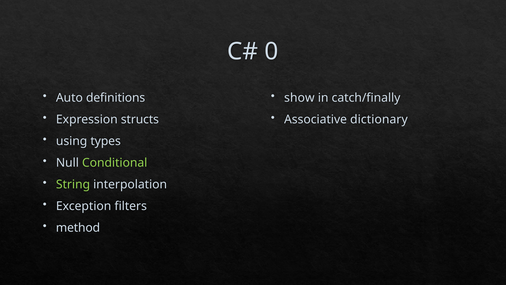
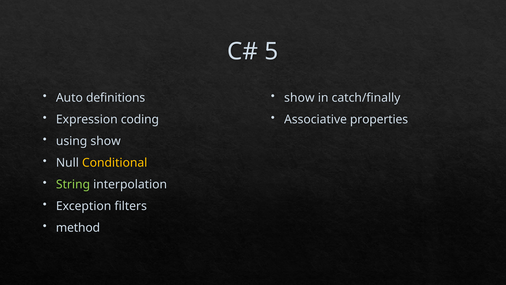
0: 0 -> 5 (271, 51)
structs: structs -> coding (140, 119)
dictionary: dictionary -> properties (379, 119)
using types: types -> show (106, 141)
Conditional colour: light green -> yellow (115, 163)
